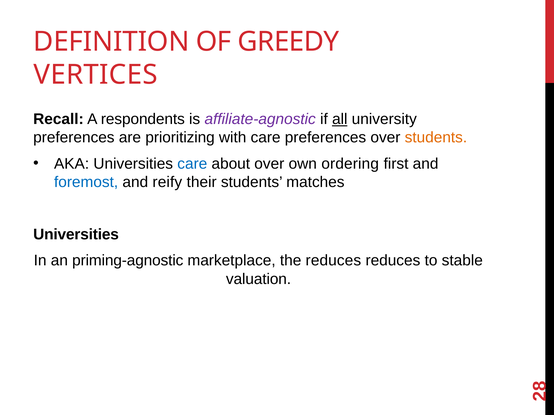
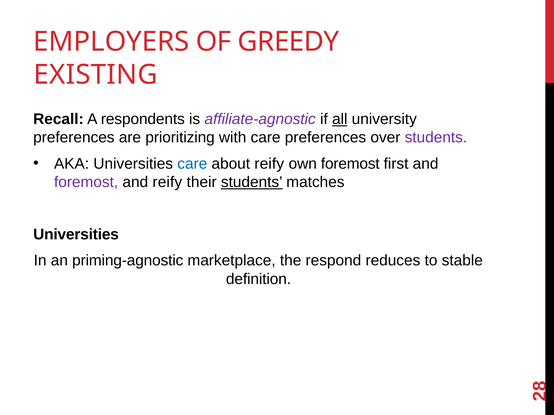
DEFINITION: DEFINITION -> EMPLOYERS (111, 42)
VERTICES: VERTICES -> EXISTING (96, 75)
students colour: orange -> purple (436, 138)
about over: over -> reify (269, 164)
own ordering: ordering -> foremost (350, 164)
foremost colour: blue -> purple (86, 182)
students underline: none -> present (252, 182)
the reduces: reduces -> respond (333, 261)
valuation: valuation -> definition (259, 279)
